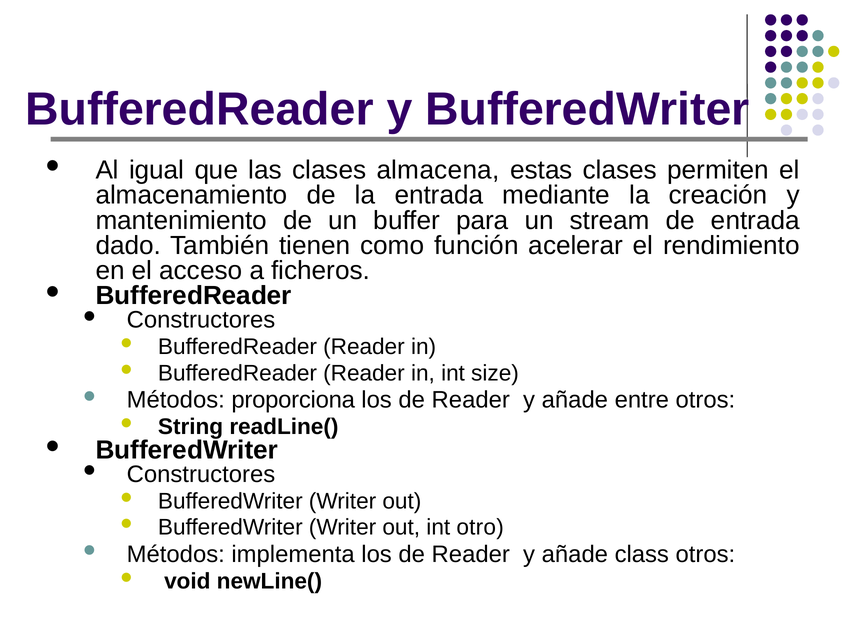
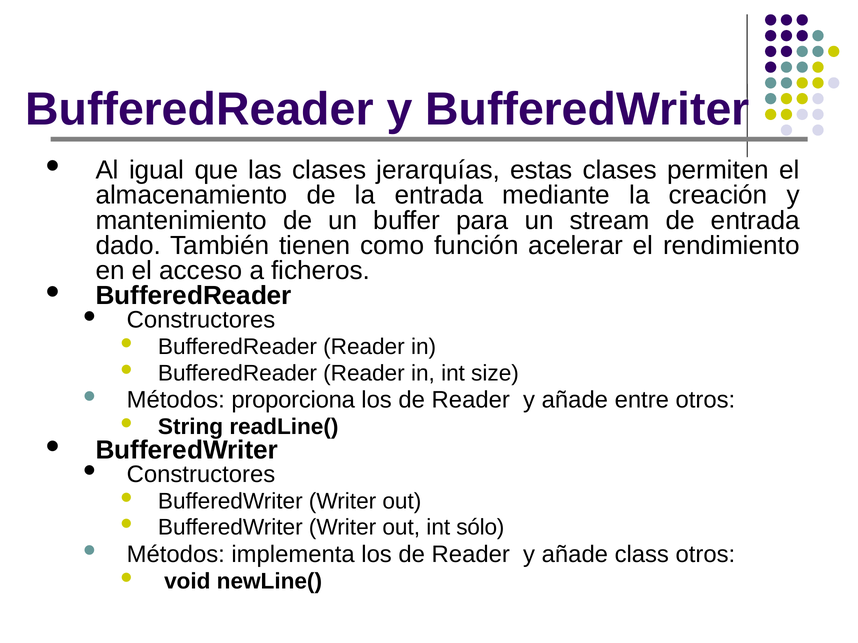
almacena: almacena -> jerarquías (438, 170)
otro: otro -> sólo (480, 528)
